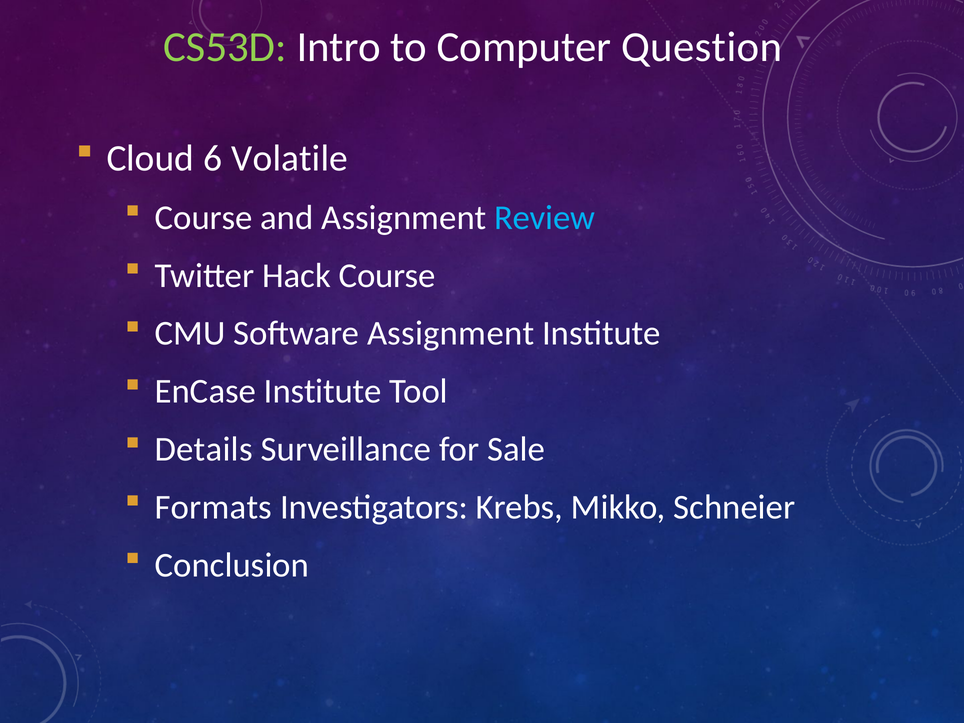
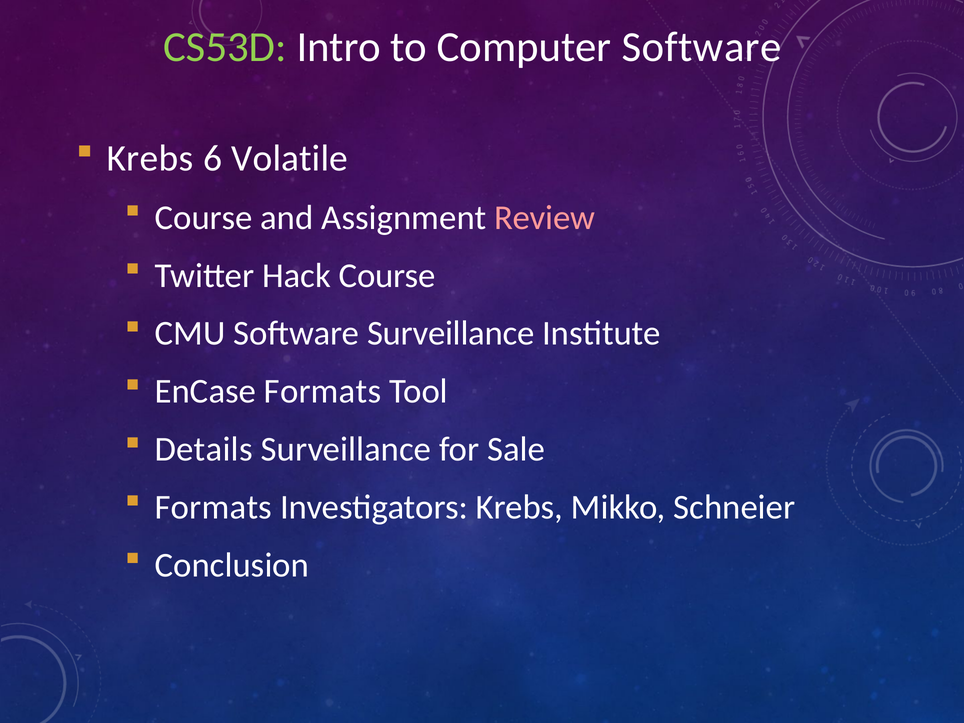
Computer Question: Question -> Software (702, 47)
Cloud: Cloud -> Krebs (150, 158)
Review colour: light blue -> pink (545, 218)
Software Assignment: Assignment -> Surveillance (451, 334)
EnCase Institute: Institute -> Formats (323, 391)
